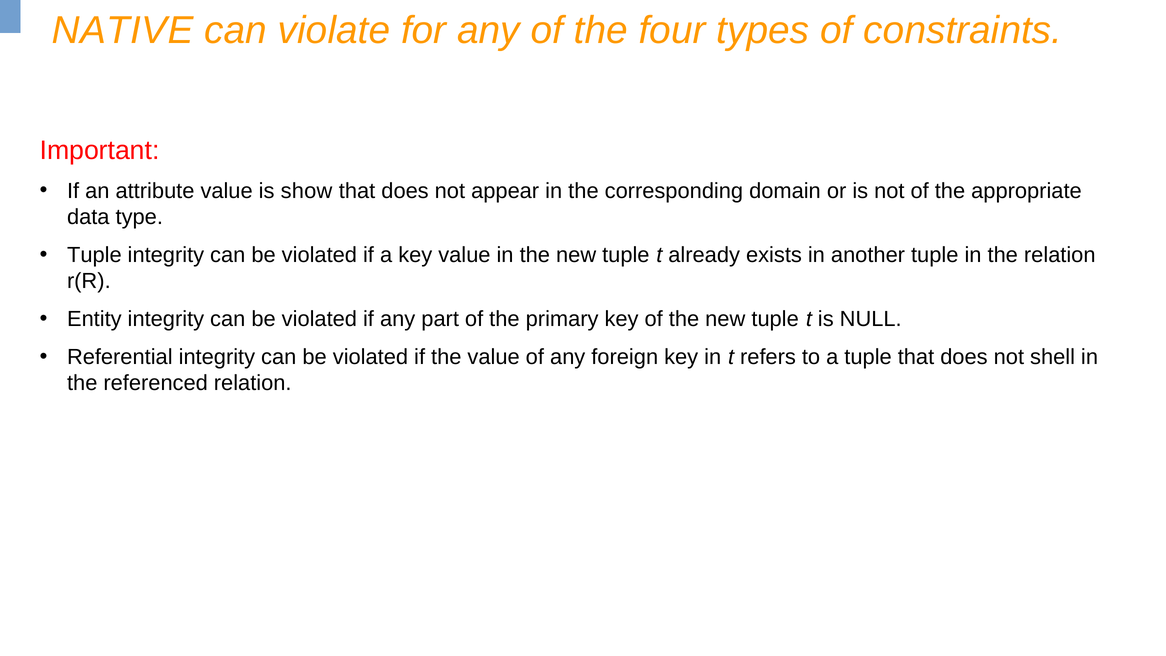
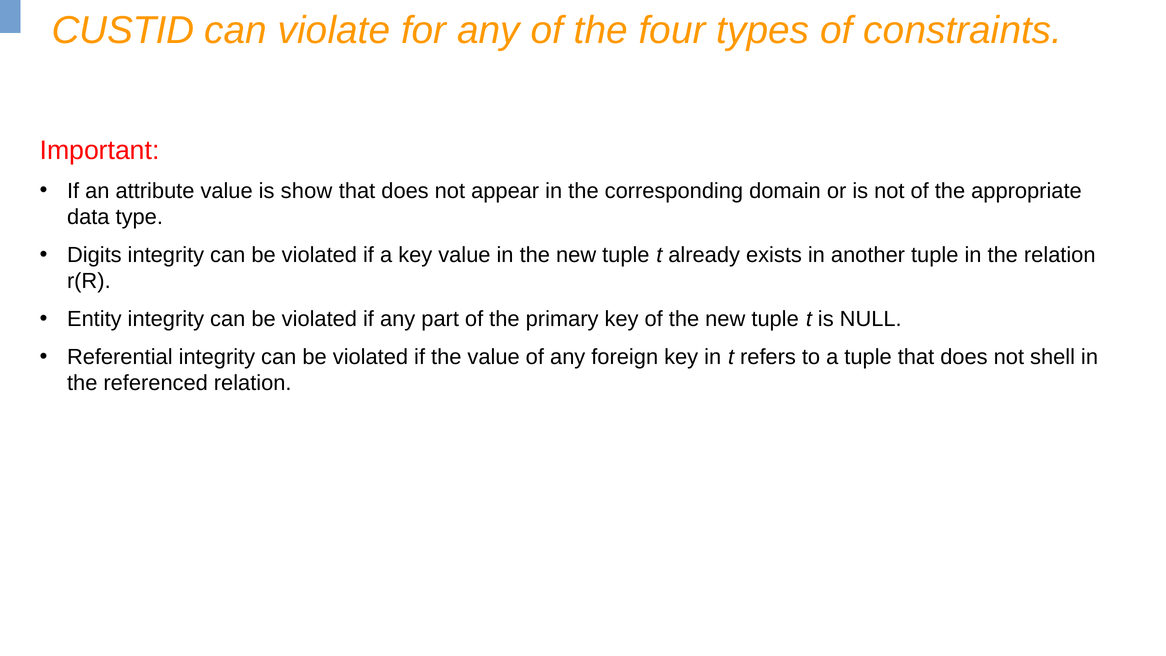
NATIVE: NATIVE -> CUSTID (123, 30)
Tuple: Tuple -> Digits (94, 255)
